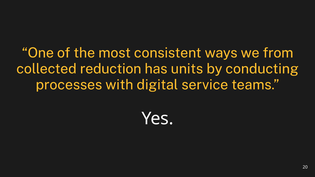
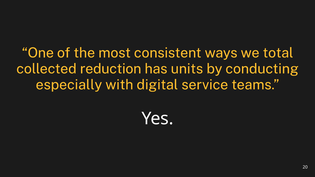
from: from -> total (278, 53)
processes: processes -> especially (69, 85)
